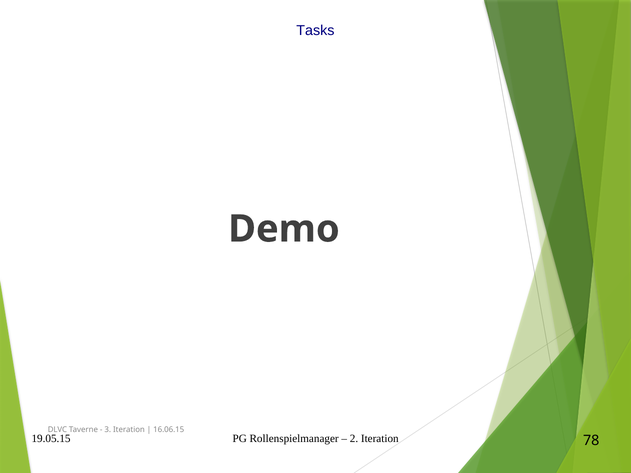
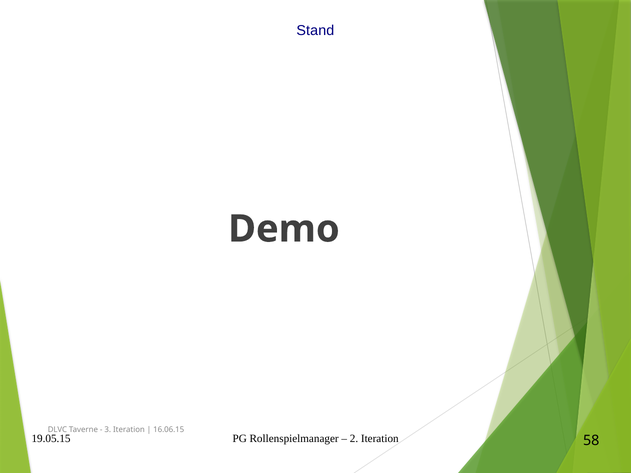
Tasks: Tasks -> Stand (315, 30)
78: 78 -> 58 (591, 441)
